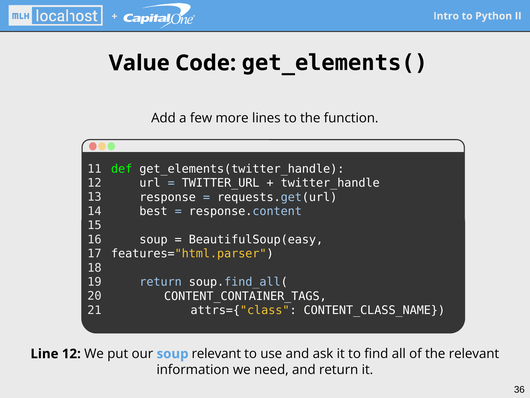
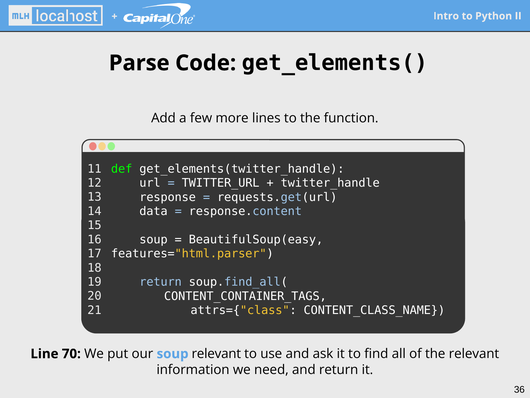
Value: Value -> Parse (139, 63)
best: best -> data (153, 211)
Line 12: 12 -> 70 (71, 353)
